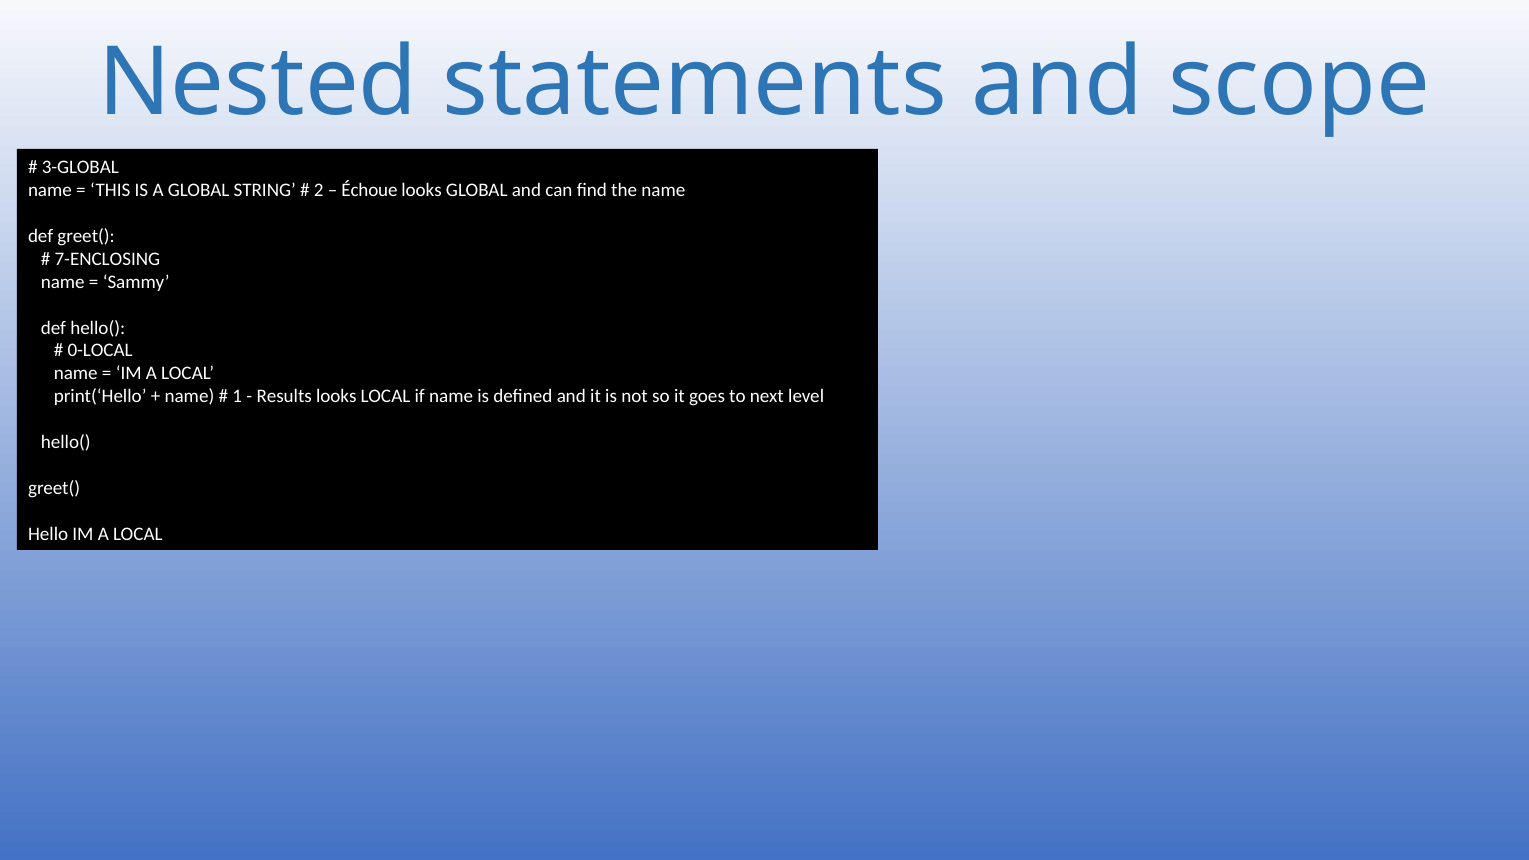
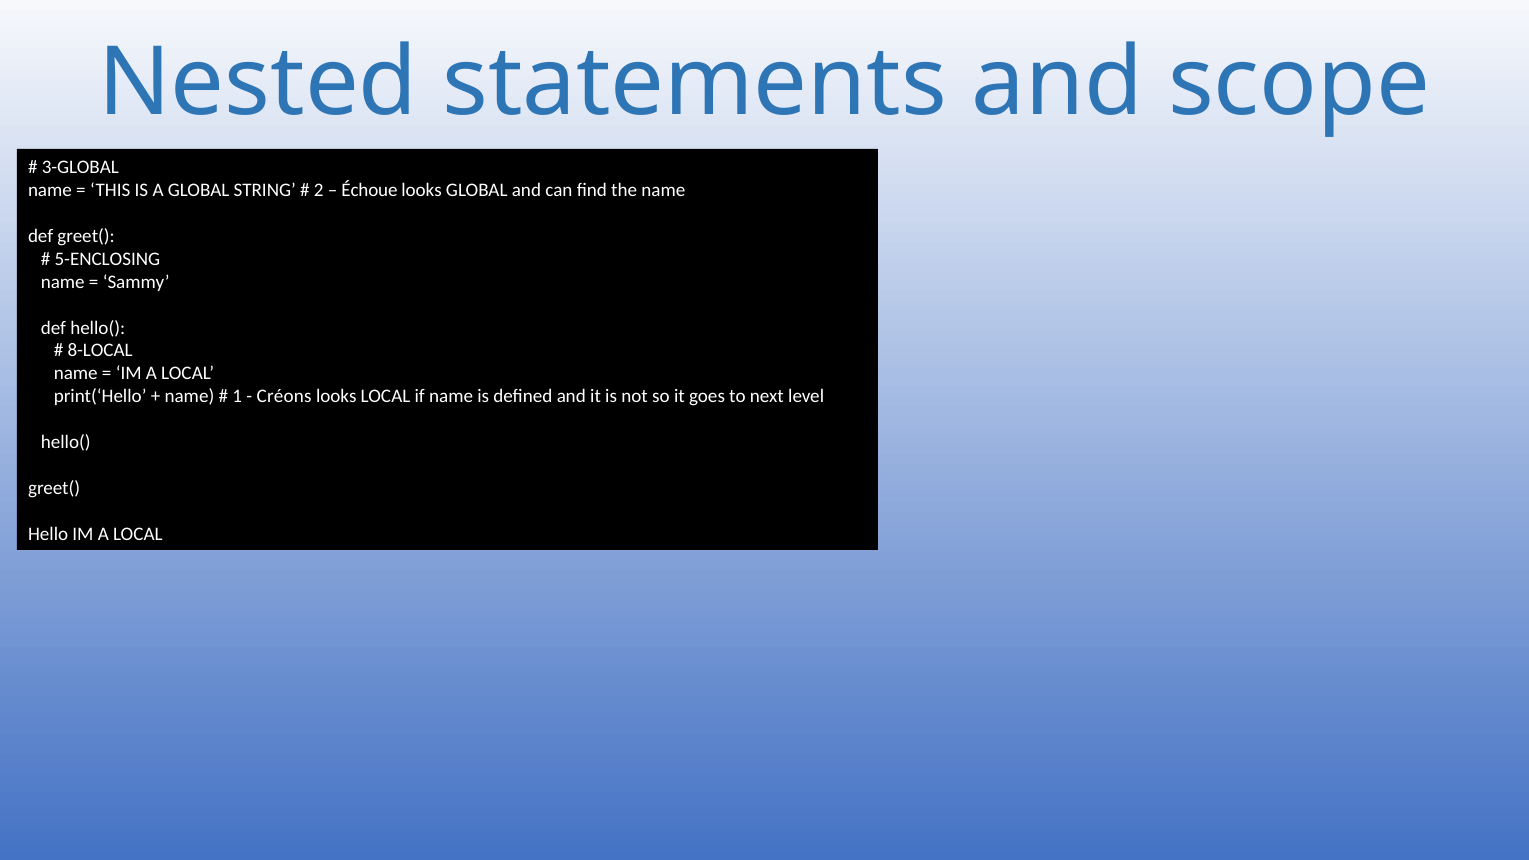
7-ENCLOSING: 7-ENCLOSING -> 5-ENCLOSING (107, 259)
0-LOCAL: 0-LOCAL -> 8-LOCAL (100, 351)
Results: Results -> Créons (284, 397)
